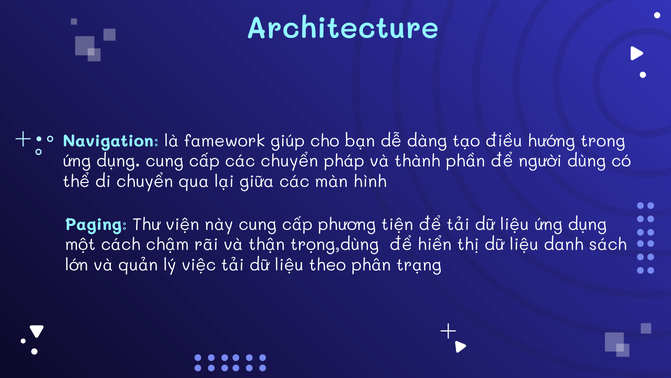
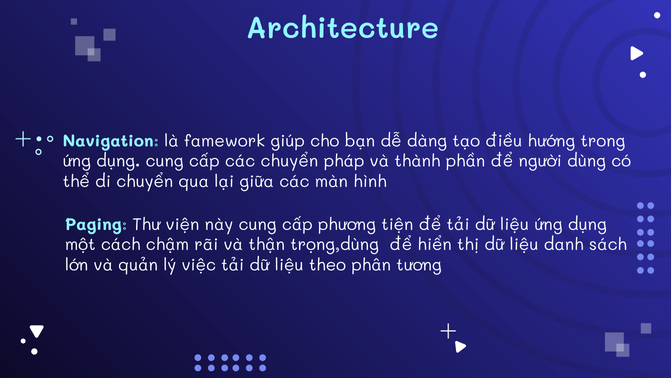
trạng: trạng -> tương (419, 265)
